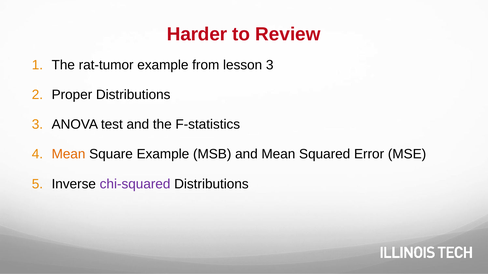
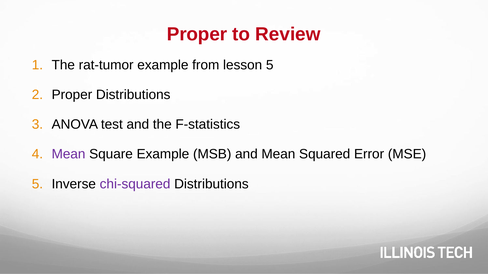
Harder: Harder -> Proper (197, 34)
lesson 3: 3 -> 5 (270, 65)
Mean colour: orange -> purple (69, 154)
